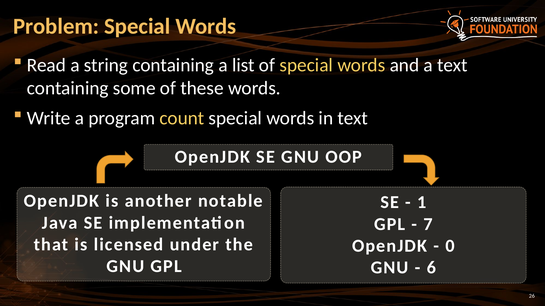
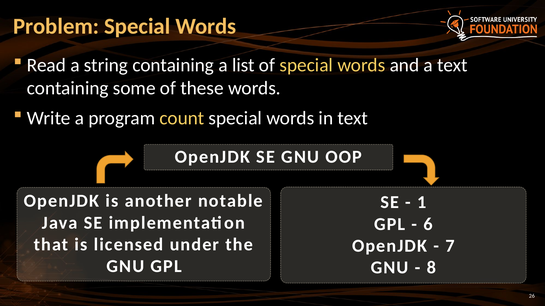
7: 7 -> 6 (428, 225)
0: 0 -> 7 (450, 246)
6: 6 -> 8 (431, 268)
